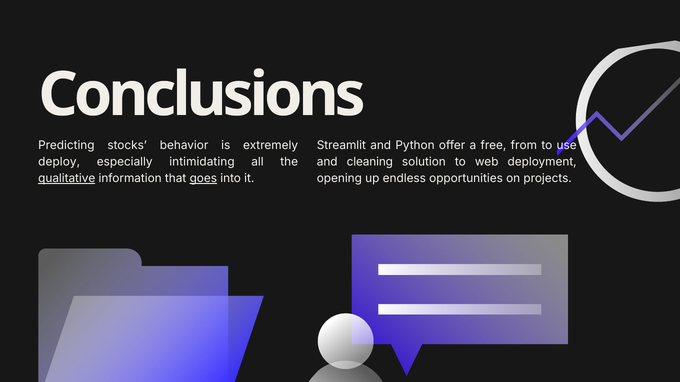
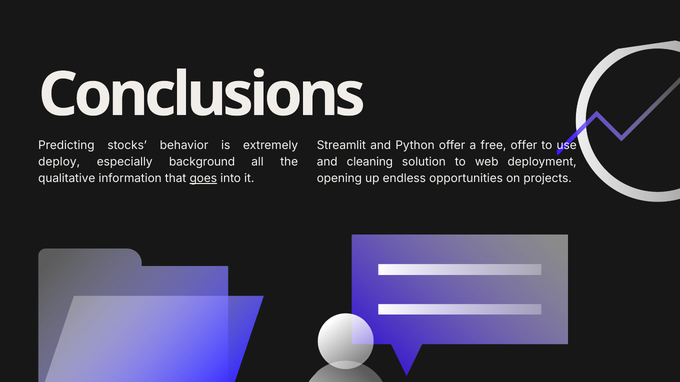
free from: from -> offer (524, 146)
intimidating: intimidating -> background (202, 162)
qualitative underline: present -> none (67, 179)
